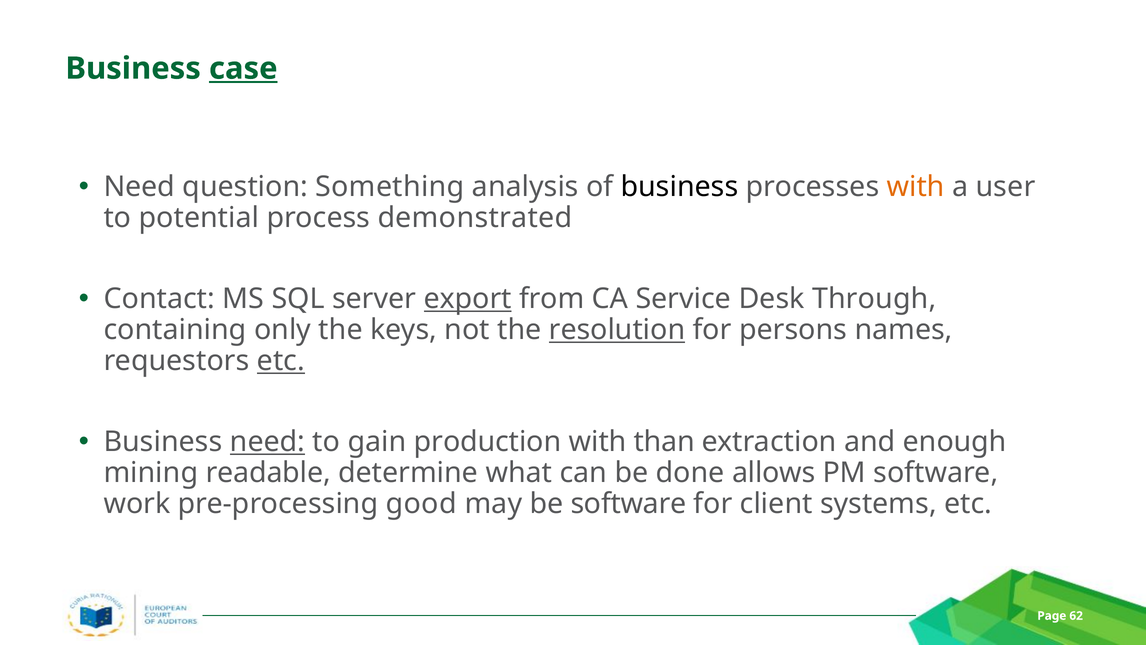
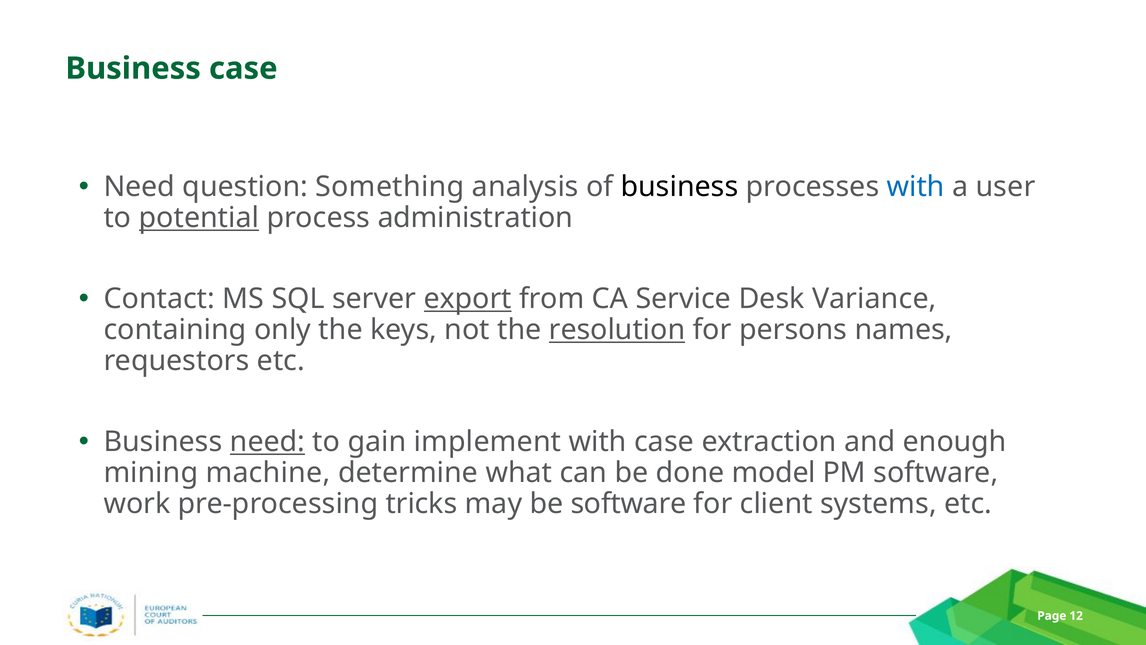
case underline: present -> none (243, 68)
with colour: orange -> blue (916, 187)
potential underline: none -> present (199, 218)
demonstrated: demonstrated -> administration (475, 218)
Through: Through -> Variance (874, 299)
etc underline: present -> none (281, 361)
production: production -> implement (487, 442)
with than: than -> case (664, 442)
readable: readable -> machine (268, 473)
allows: allows -> model (774, 473)
good: good -> tricks (422, 503)
62: 62 -> 12 (1076, 615)
